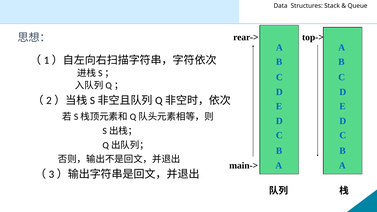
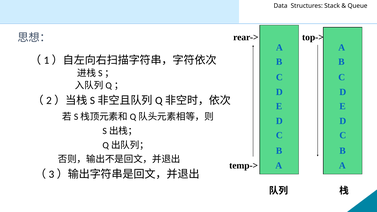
main->: main-> -> temp-> (244, 166)
